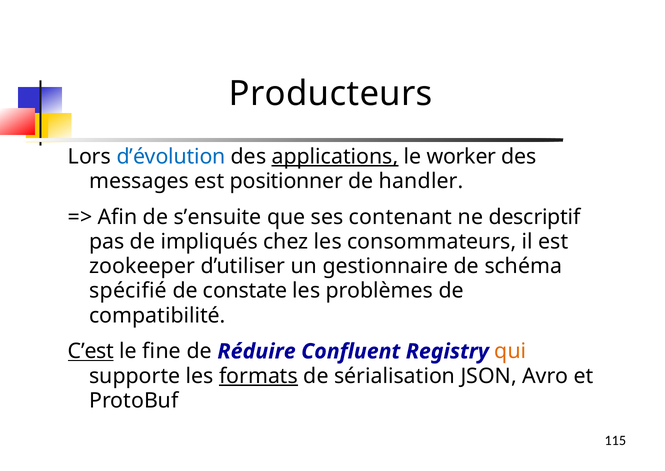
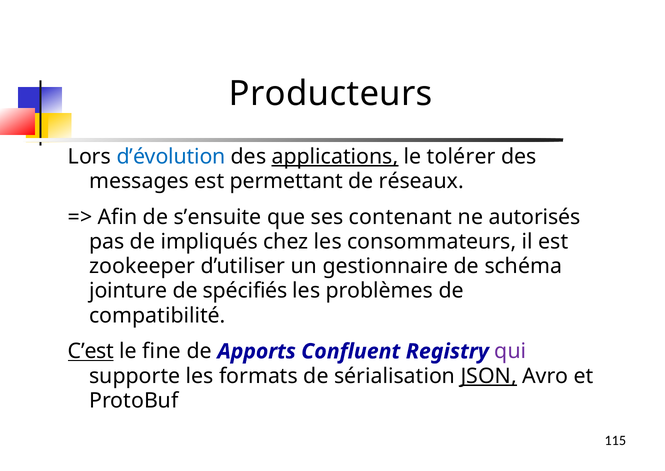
worker: worker -> tolérer (461, 156)
positionner: positionner -> permettant (286, 181)
handler: handler -> réseaux (421, 181)
descriptif: descriptif -> autorisés (535, 217)
spécifié: spécifié -> jointure (128, 290)
constate: constate -> spécifiés (245, 290)
Réduire: Réduire -> Apports (257, 351)
qui colour: orange -> purple (510, 351)
formats underline: present -> none (258, 375)
JSON underline: none -> present (489, 375)
